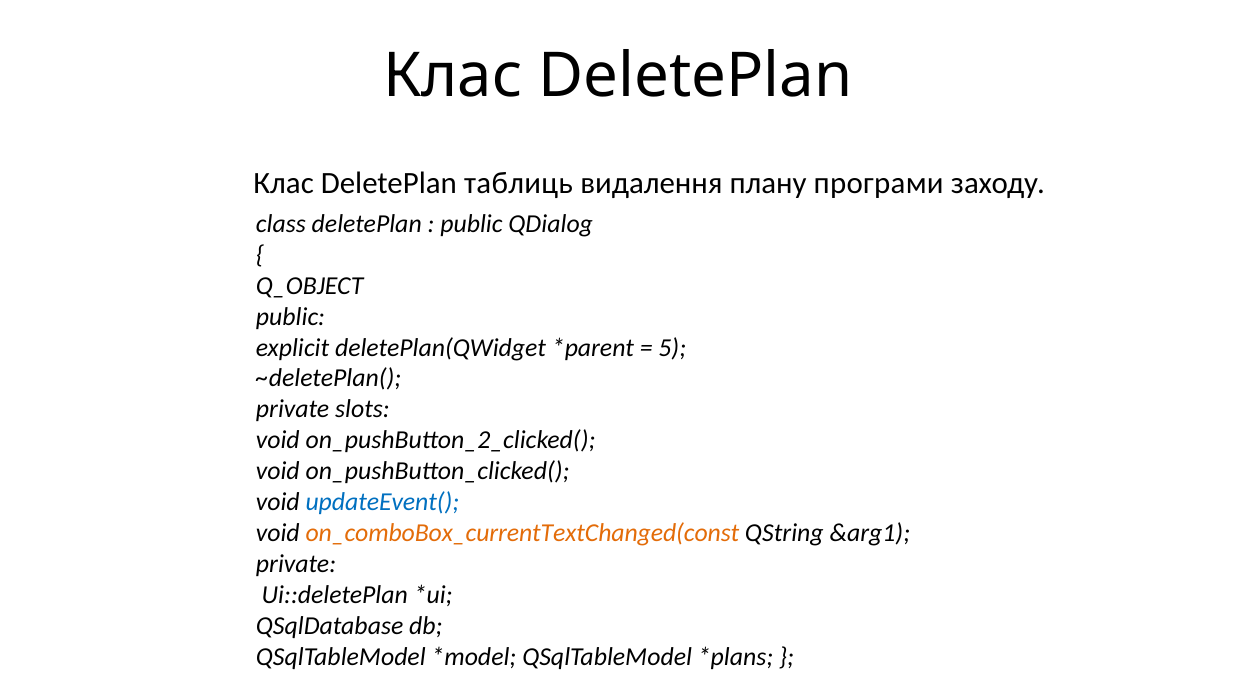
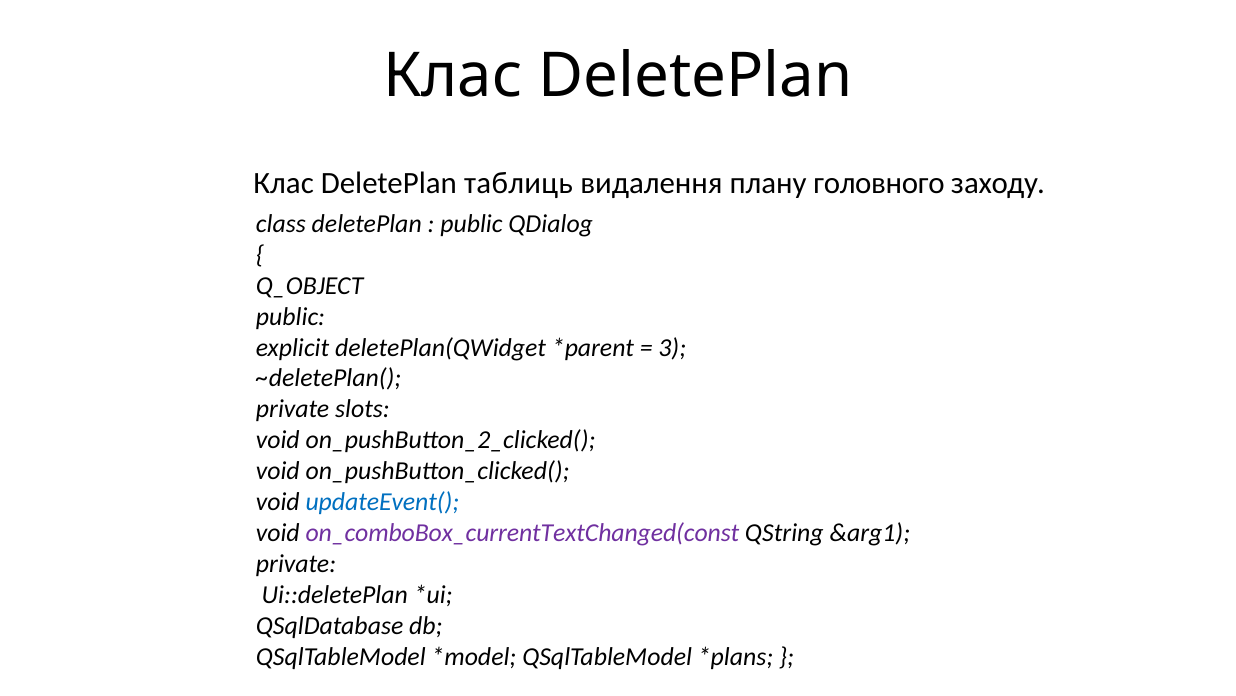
програми: програми -> головного (879, 183)
5: 5 -> 3 (672, 347)
on_comboBox_currentTextChanged(const colour: orange -> purple (522, 533)
